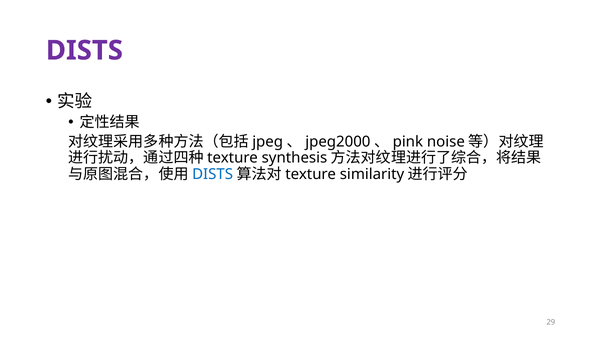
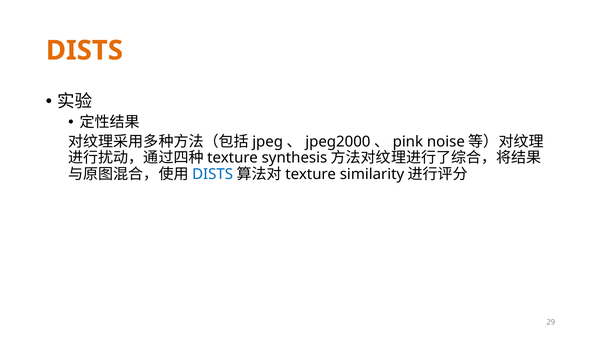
DISTS colour: purple -> orange (84, 50)
